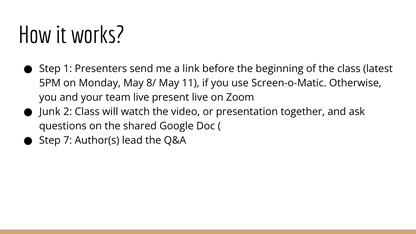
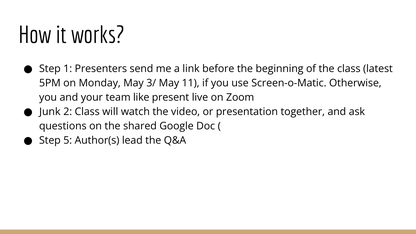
8/: 8/ -> 3/ (151, 83)
team live: live -> like (141, 97)
7: 7 -> 5 (68, 140)
